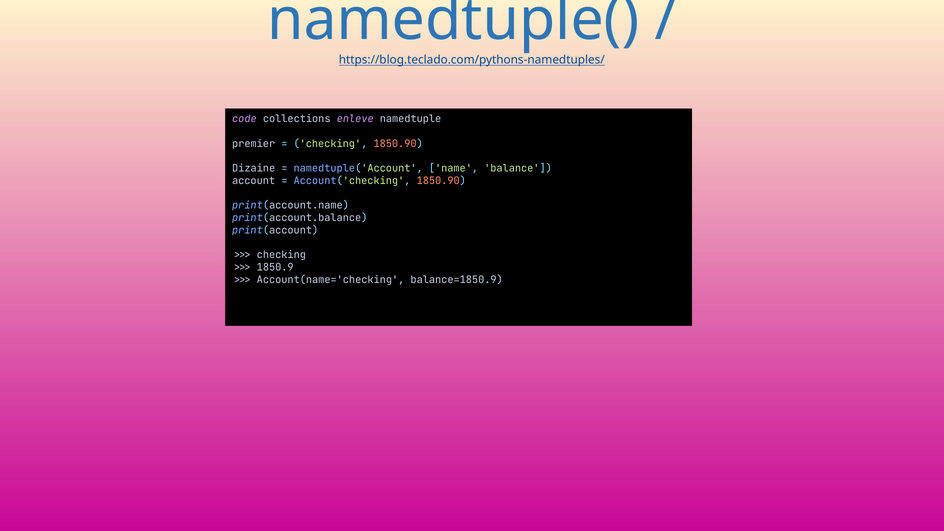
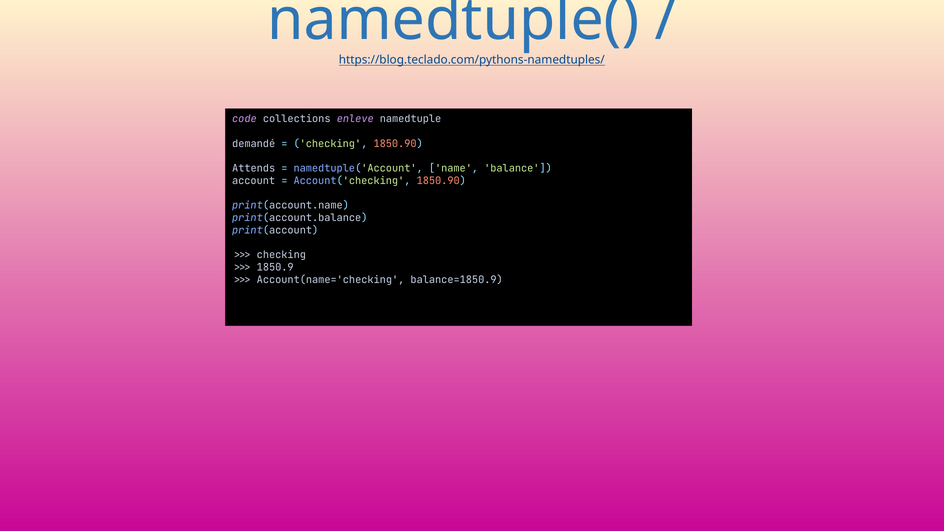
premier: premier -> demandé (254, 144)
Dizaine: Dizaine -> Attends (254, 168)
